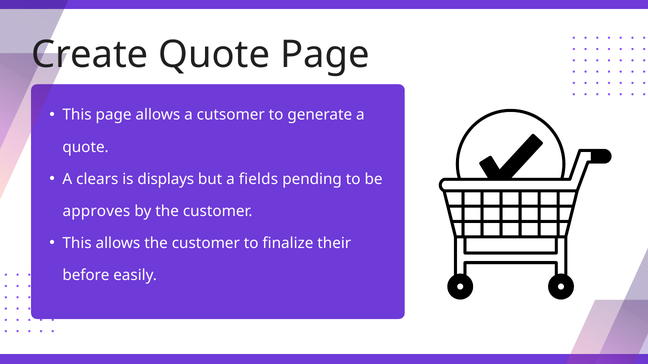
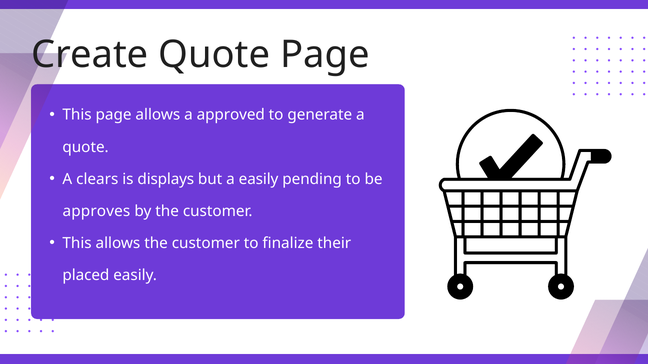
cutsomer: cutsomer -> approved (231, 115)
a fields: fields -> easily (259, 179)
before: before -> placed (86, 276)
